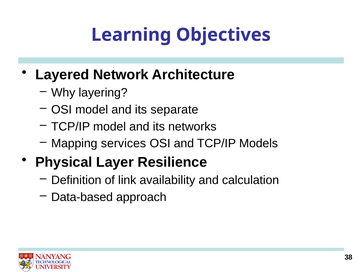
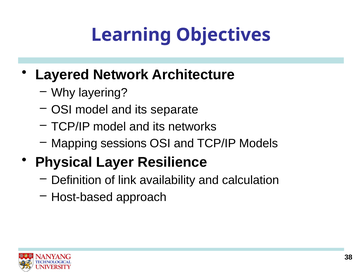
services: services -> sessions (124, 143)
Data-based: Data-based -> Host-based (82, 197)
